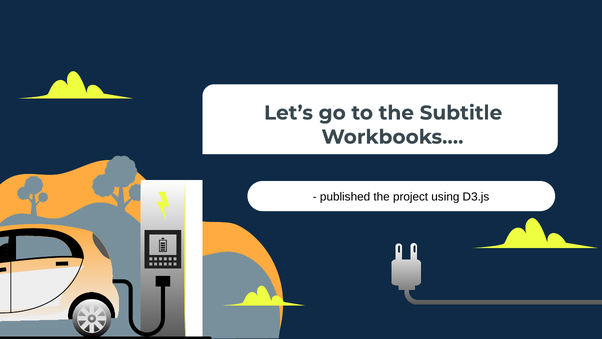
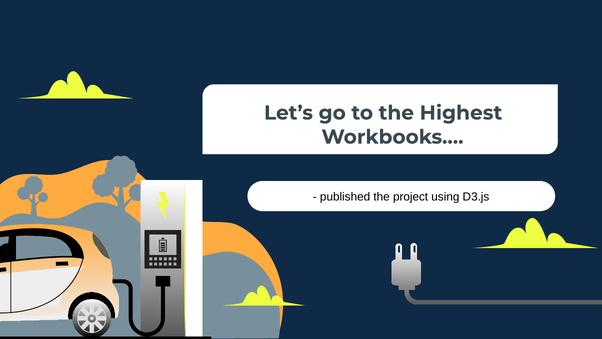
the Subtitle: Subtitle -> Highest (461, 113)
